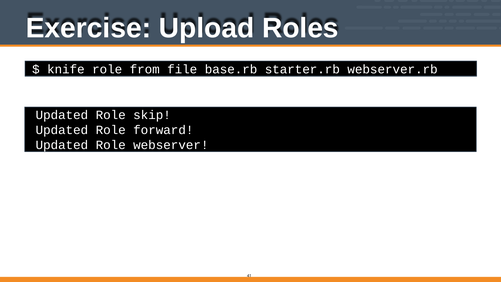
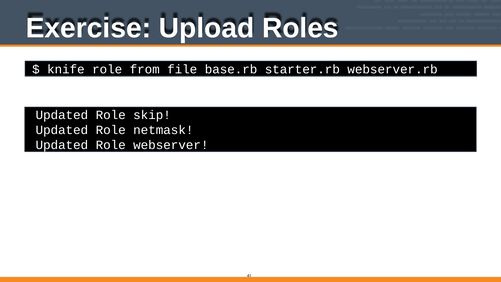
forward: forward -> netmask (163, 130)
